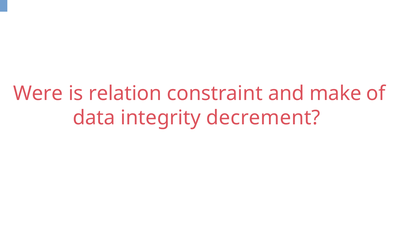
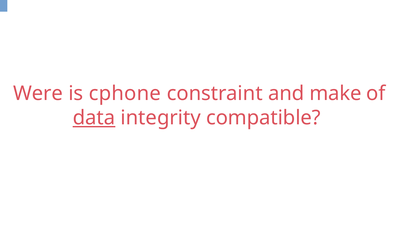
relation: relation -> cphone (125, 94)
data underline: none -> present (94, 118)
decrement: decrement -> compatible (263, 118)
